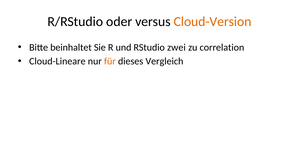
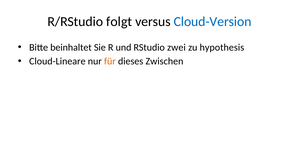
oder: oder -> folgt (119, 22)
Cloud-Version colour: orange -> blue (213, 22)
correlation: correlation -> hypothesis (222, 47)
Vergleich: Vergleich -> Zwischen (164, 61)
